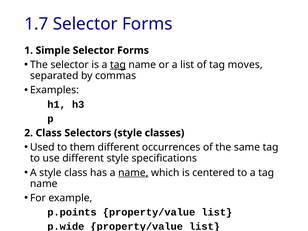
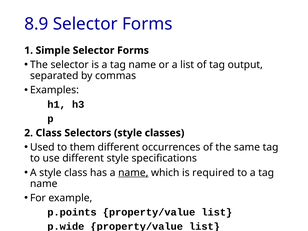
1.7: 1.7 -> 8.9 (36, 24)
tag underline: present -> none (118, 65)
moves: moves -> output (245, 65)
centered: centered -> required (213, 173)
